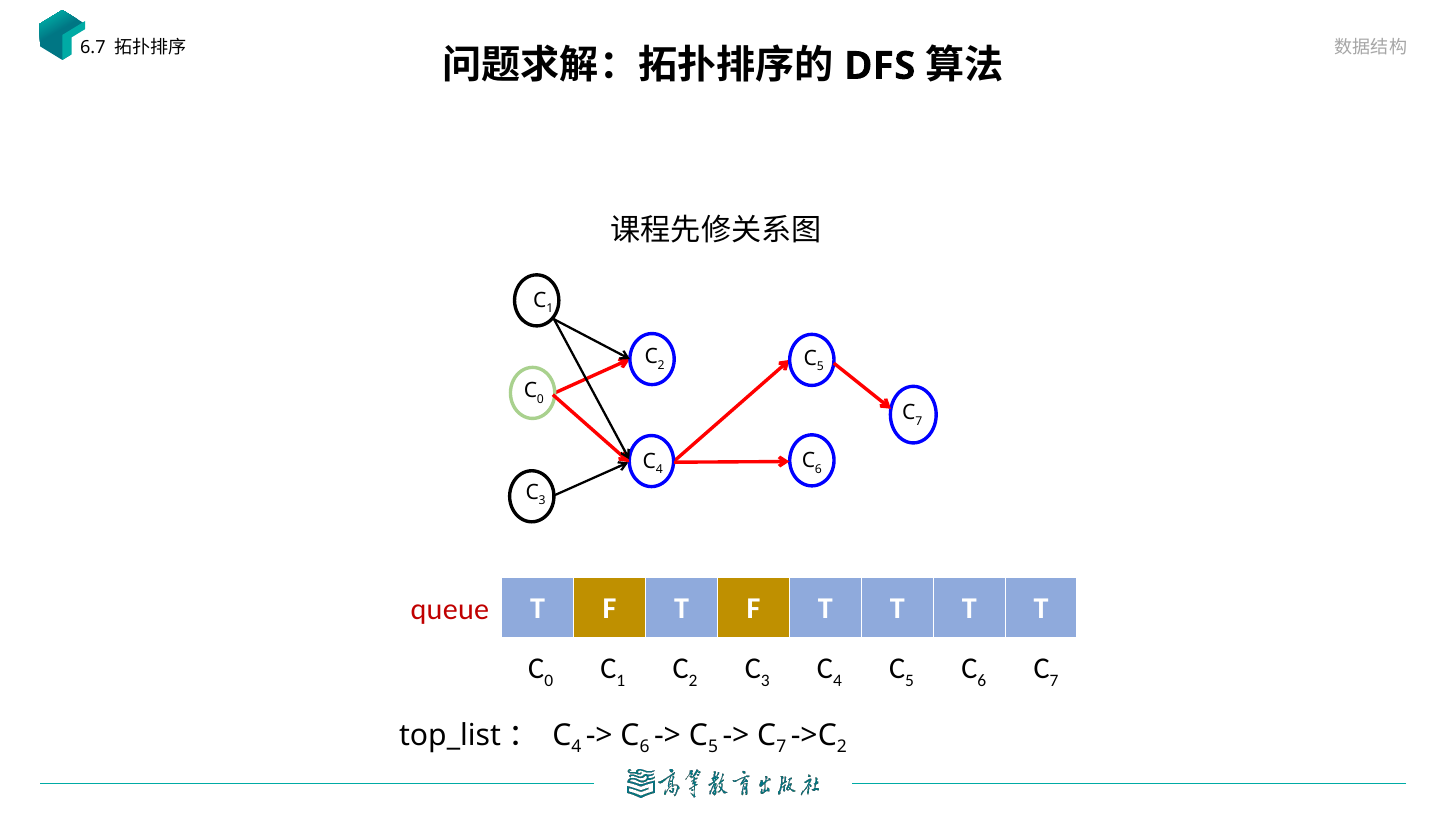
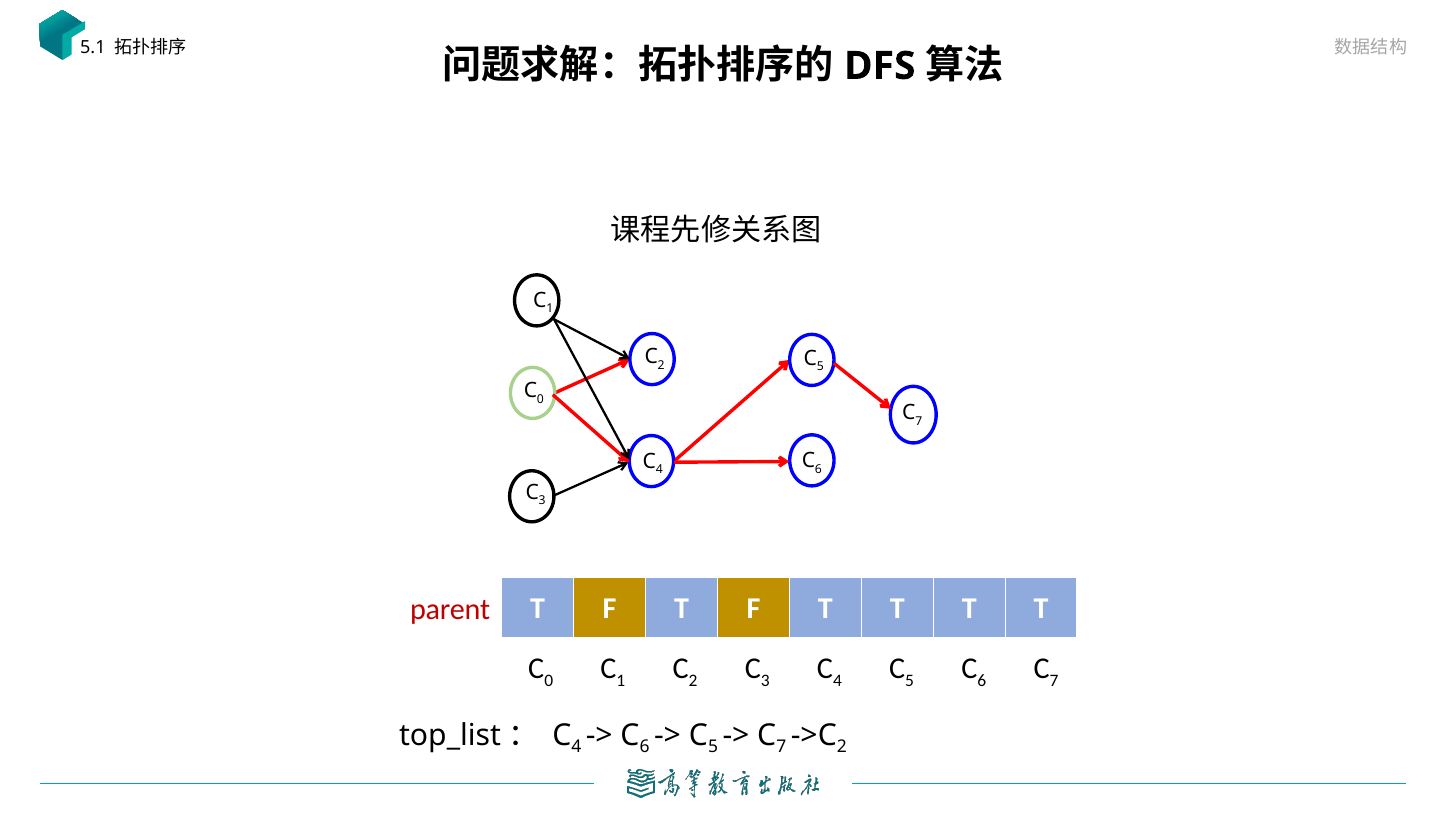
6.7: 6.7 -> 5.1 (93, 47)
queue: queue -> parent (450, 609)
